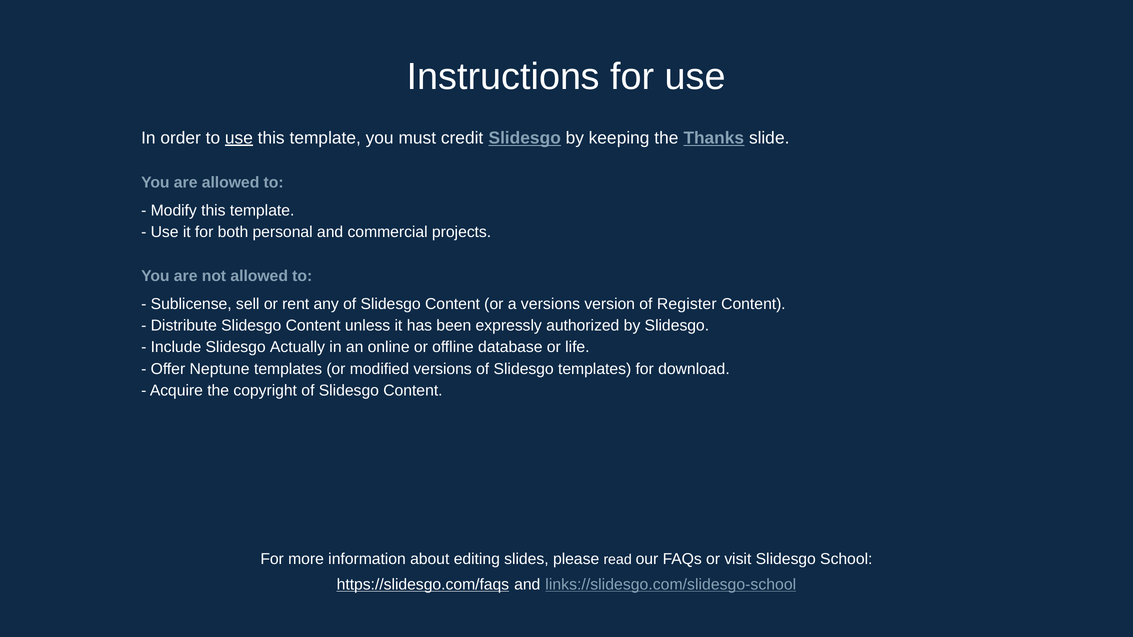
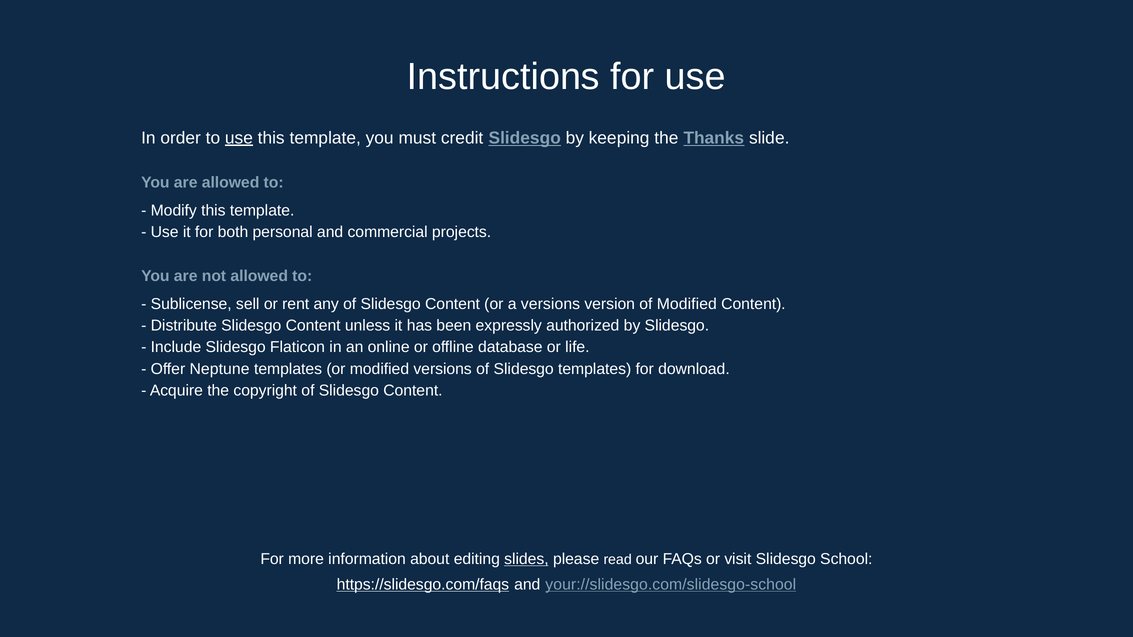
of Register: Register -> Modified (687, 304)
Actually: Actually -> Flaticon (297, 347)
slides underline: none -> present (526, 559)
links://slidesgo.com/slidesgo-school: links://slidesgo.com/slidesgo-school -> your://slidesgo.com/slidesgo-school (671, 585)
